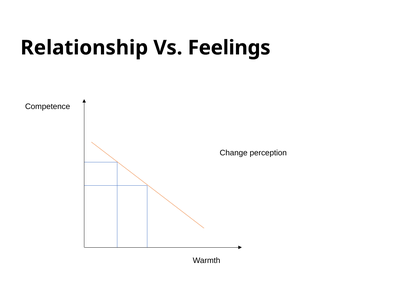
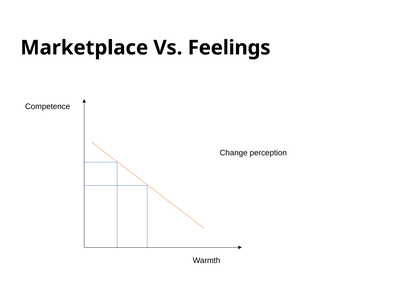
Relationship: Relationship -> Marketplace (84, 48)
